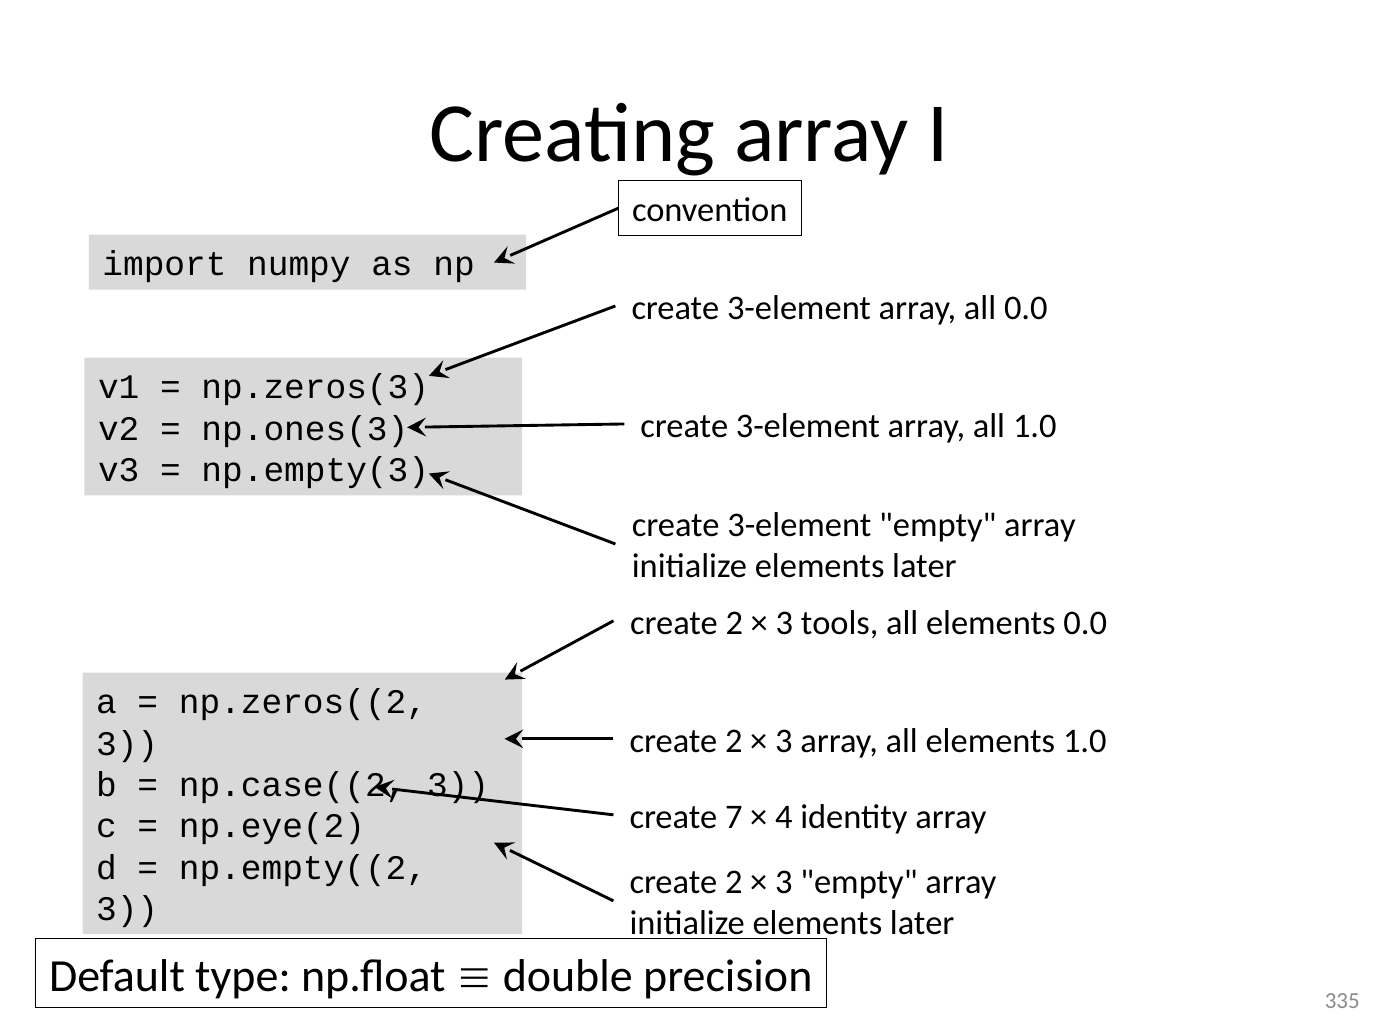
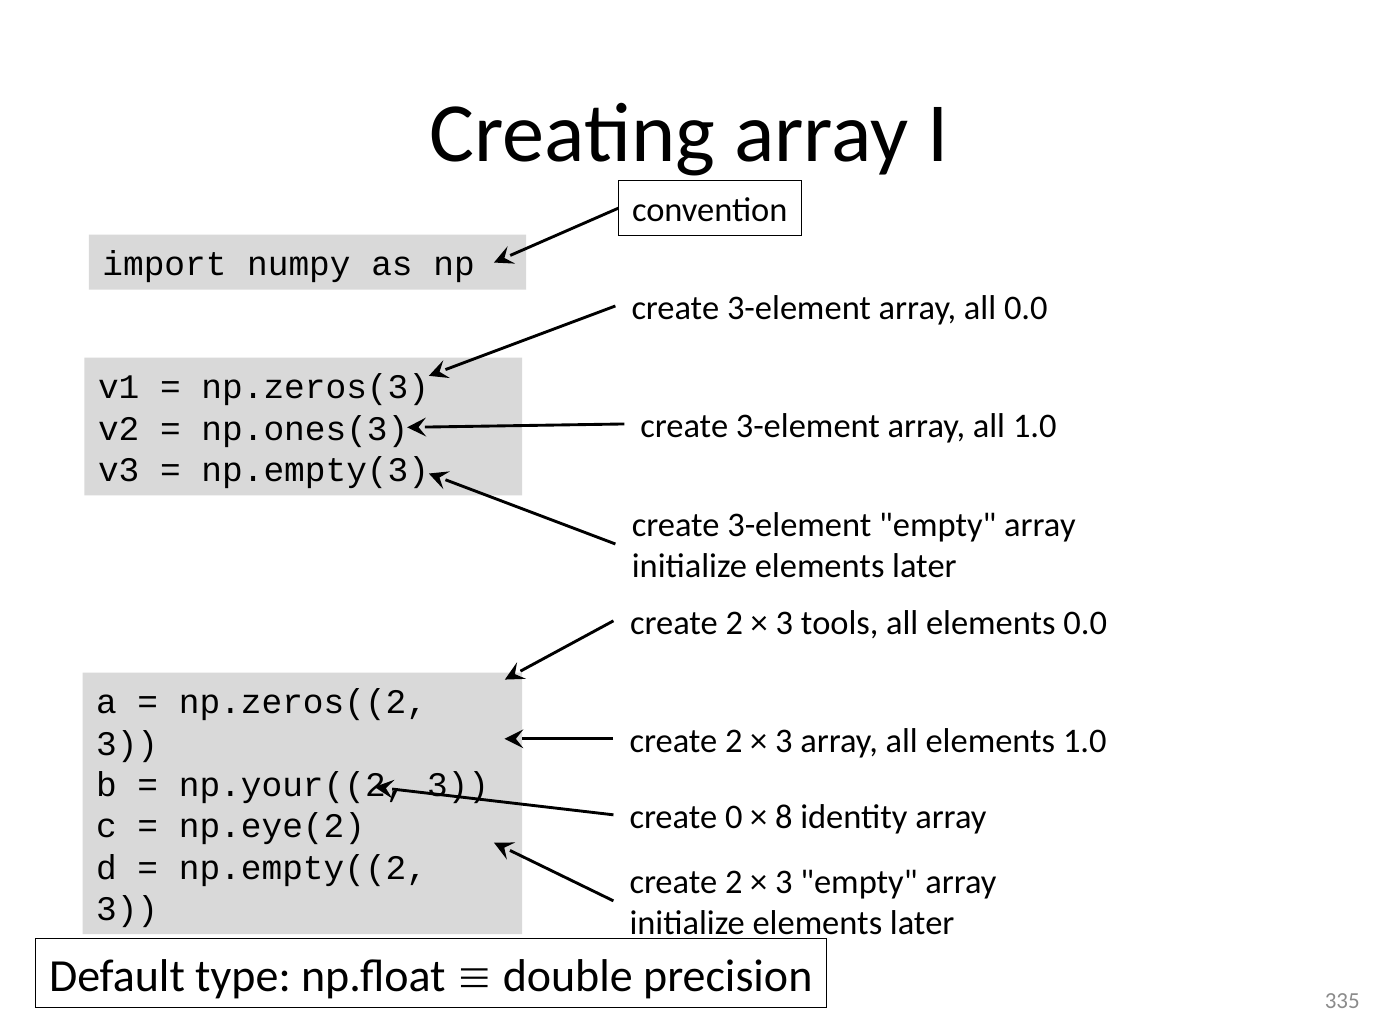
np.case((2: np.case((2 -> np.your((2 (293, 785)
7: 7 -> 0 (734, 817)
4: 4 -> 8 (784, 817)
